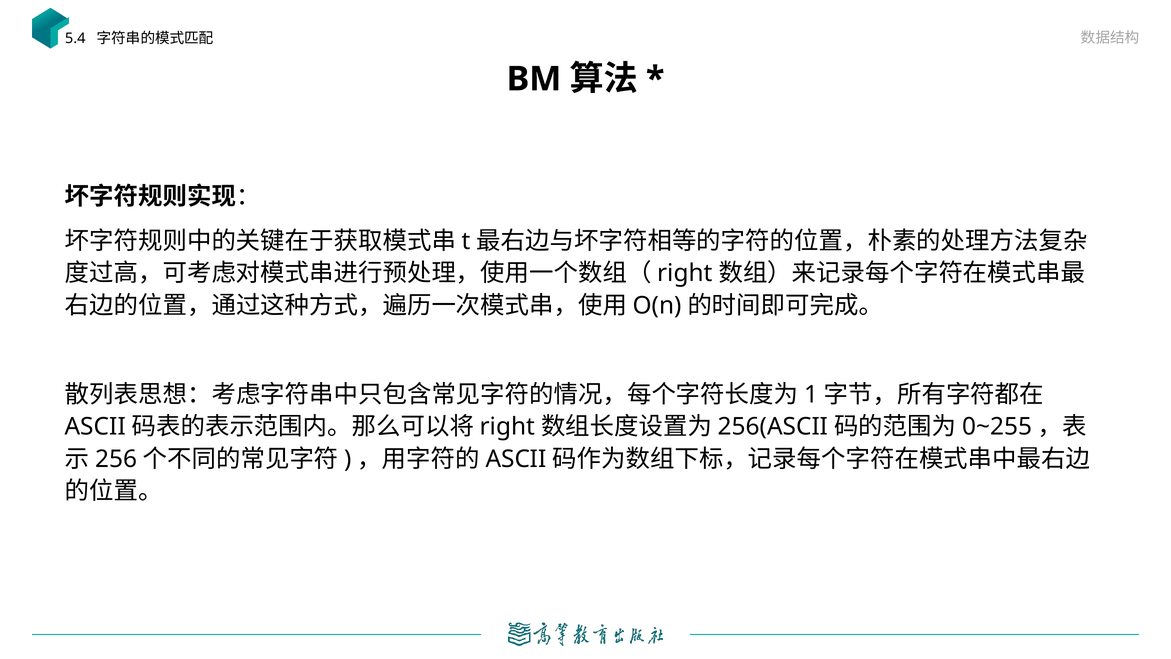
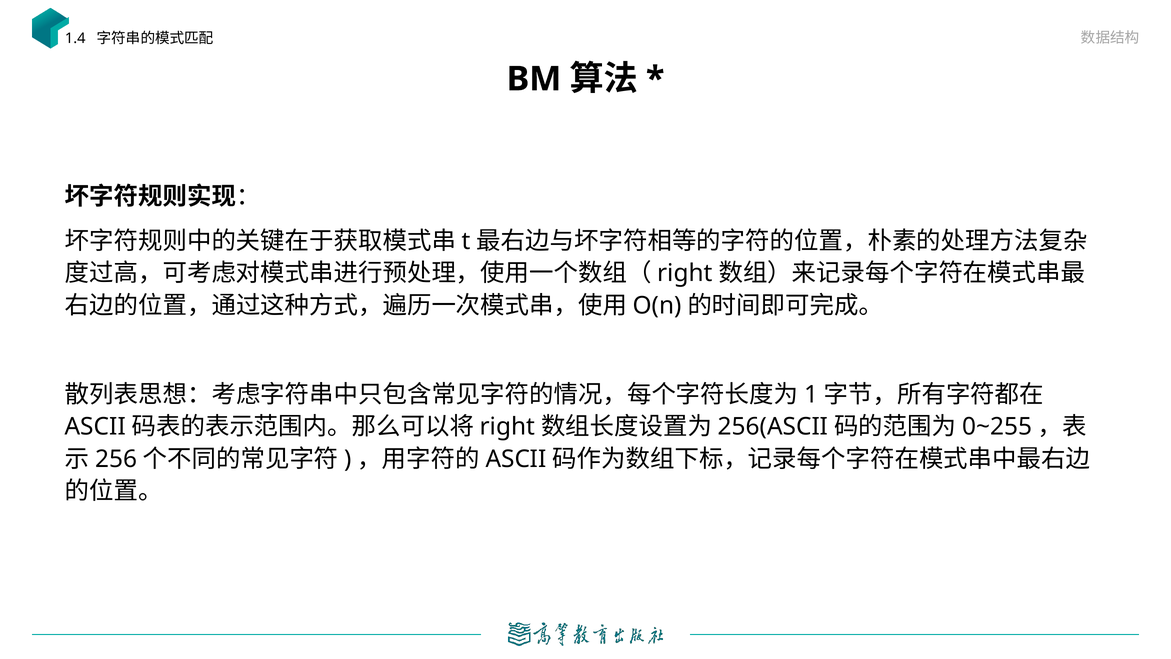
5.4: 5.4 -> 1.4 (75, 38)
